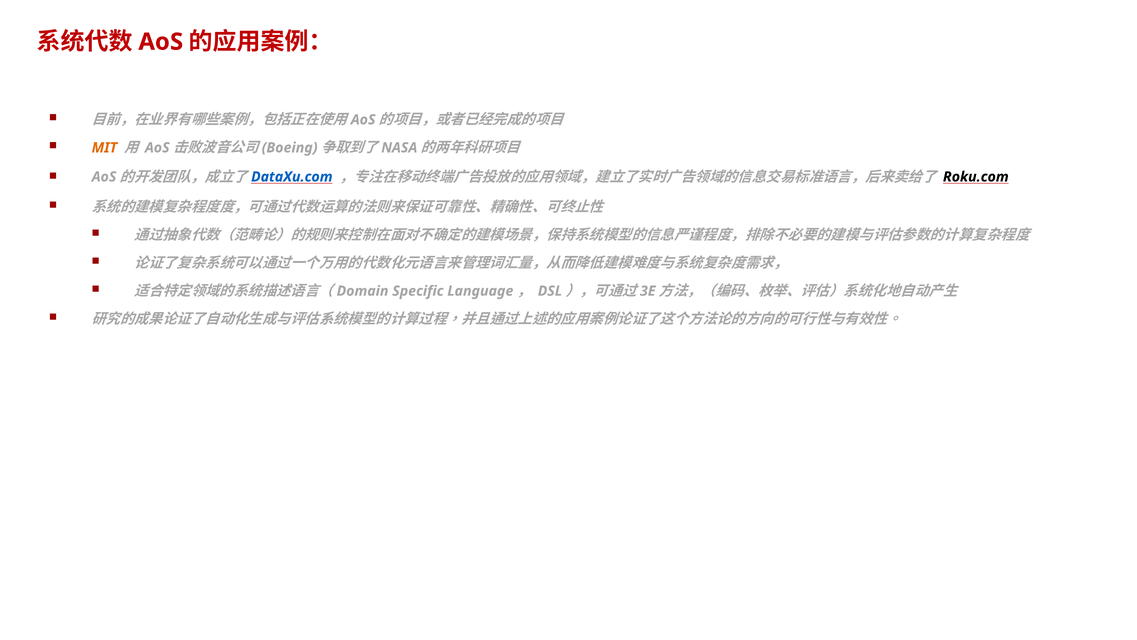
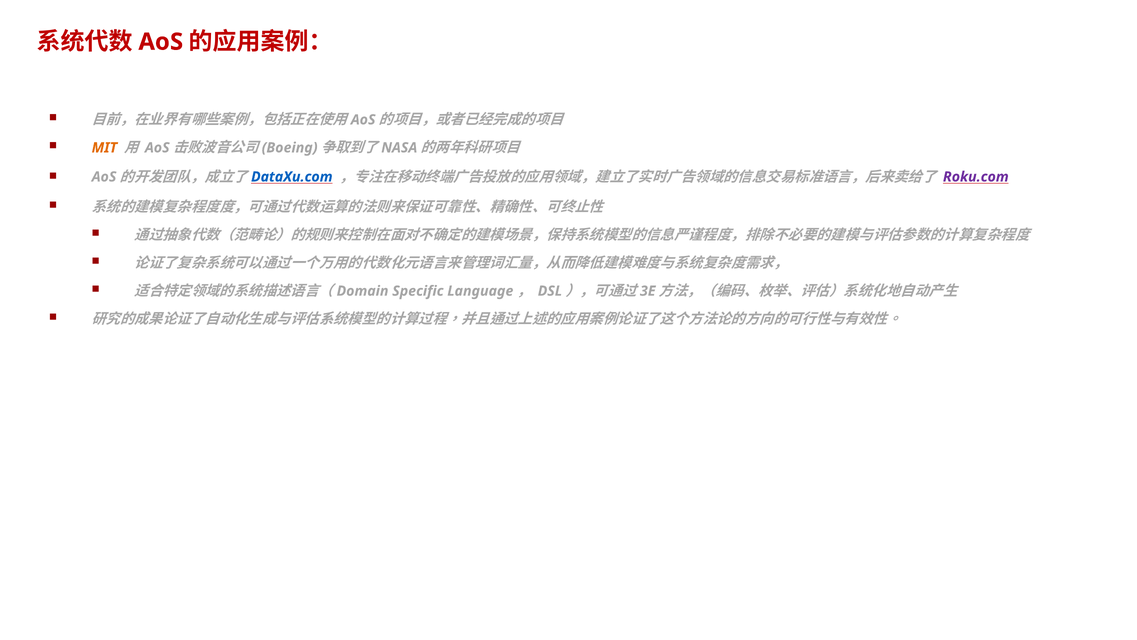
Roku.com colour: black -> purple (976, 177)
